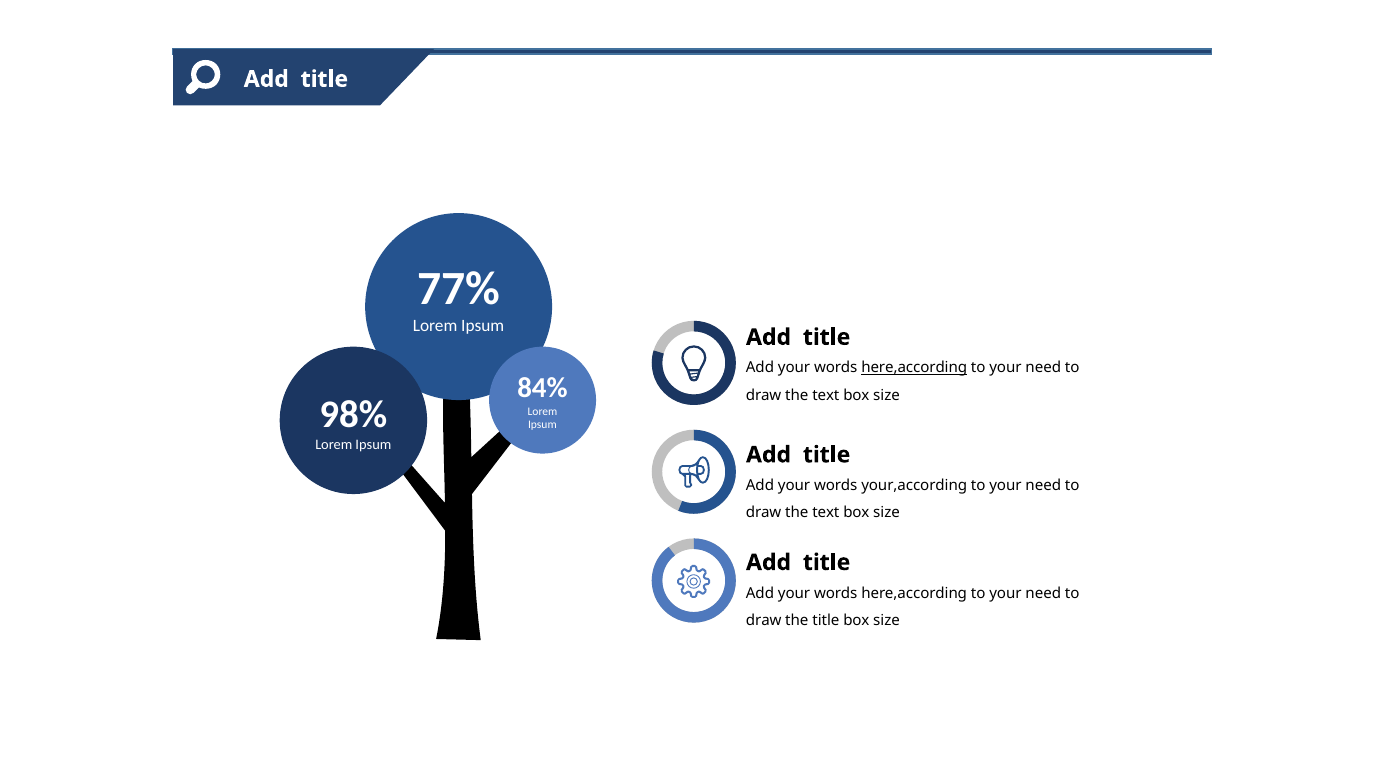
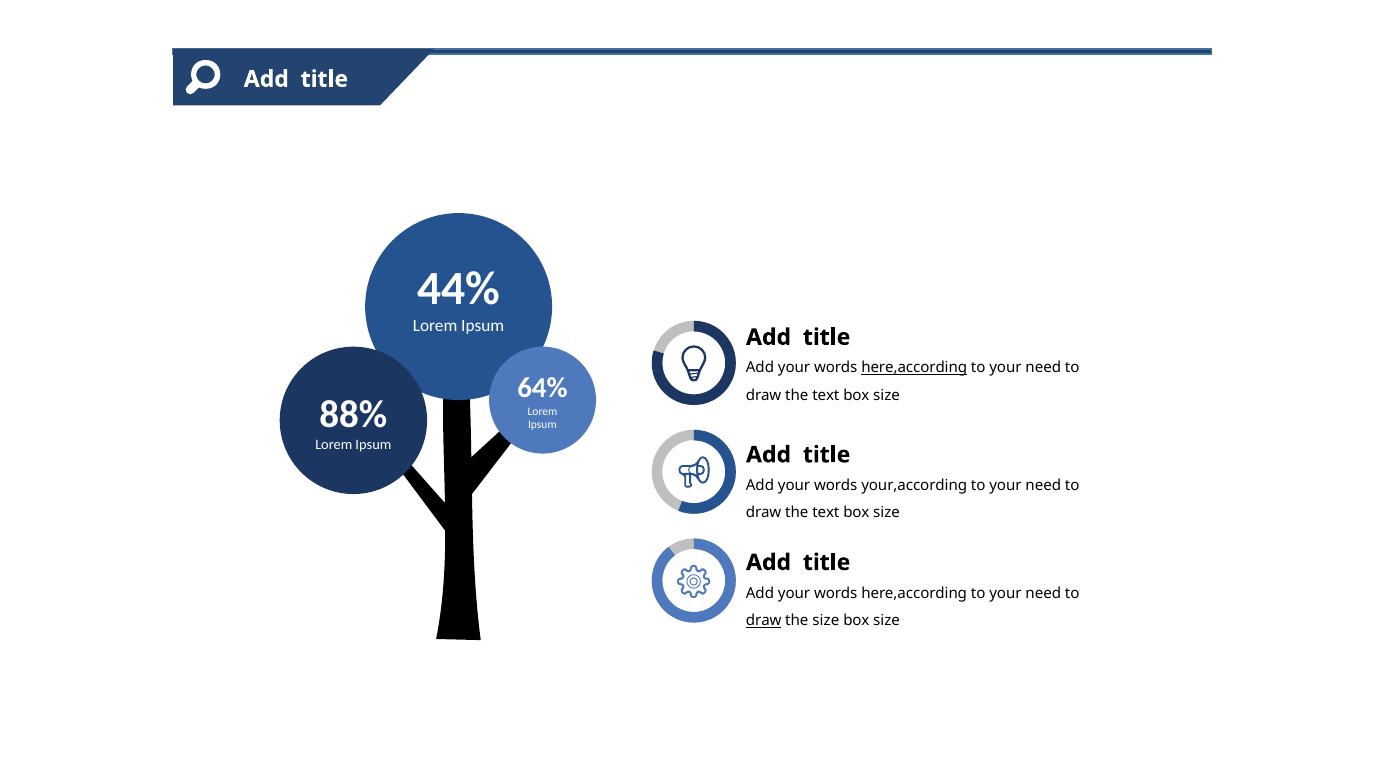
77%: 77% -> 44% (459, 289)
84%: 84% -> 64% (542, 388)
98%: 98% -> 88% (353, 414)
draw underline: none -> present (764, 620)
the title: title -> size (826, 620)
